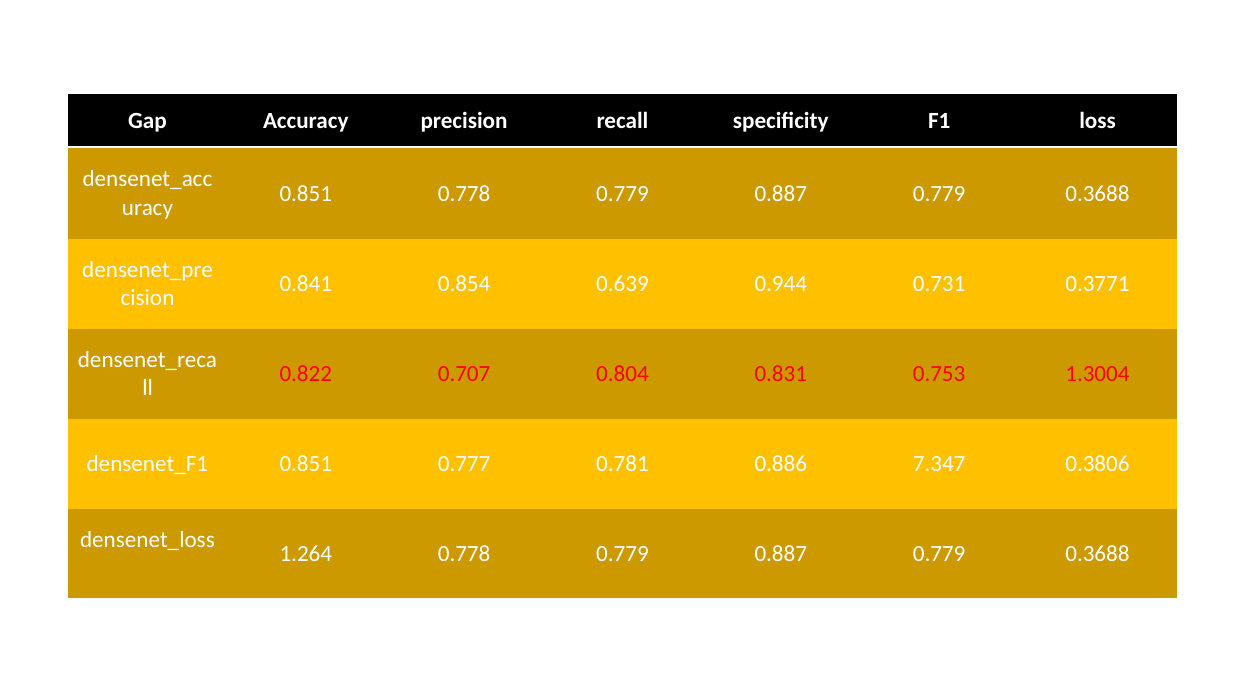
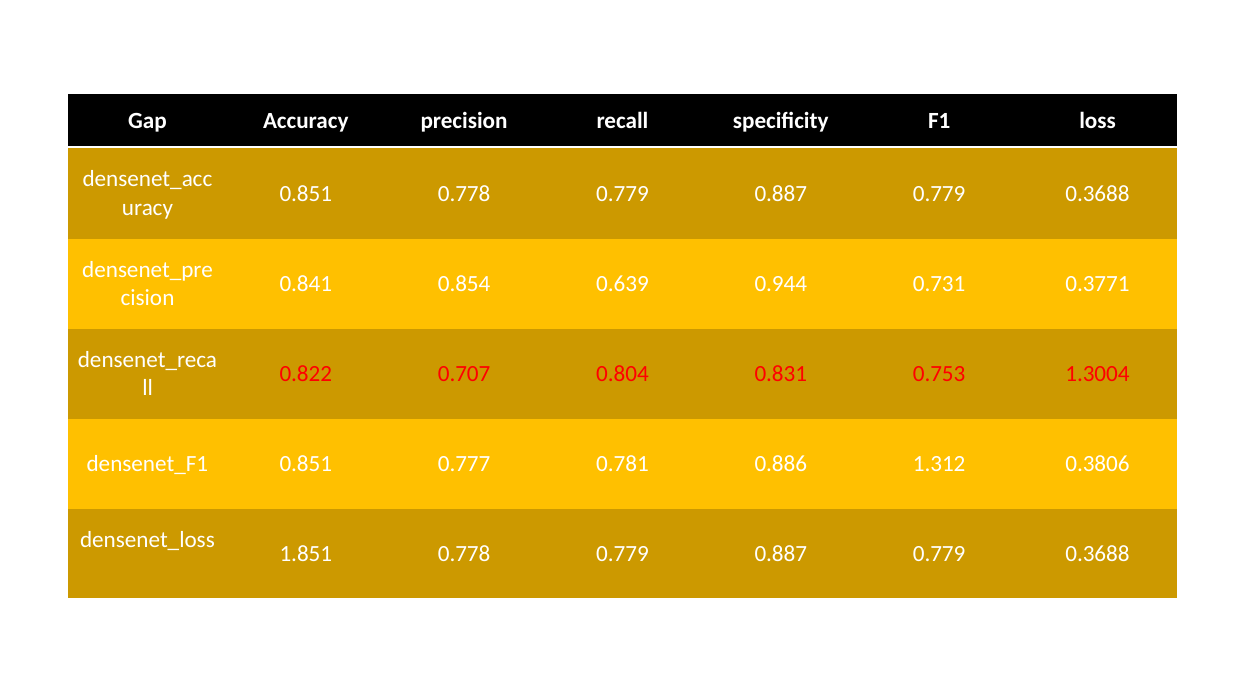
7.347: 7.347 -> 1.312 (939, 464)
1.264: 1.264 -> 1.851 (306, 554)
